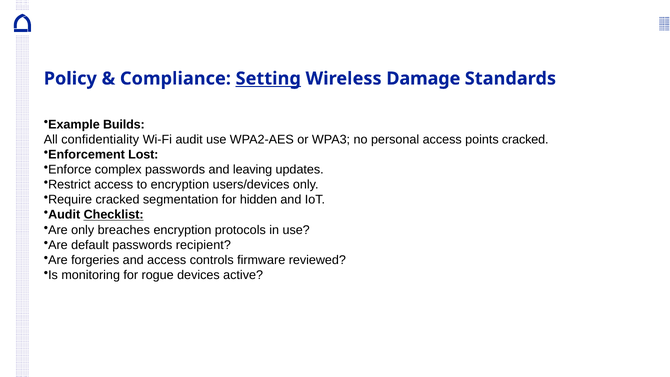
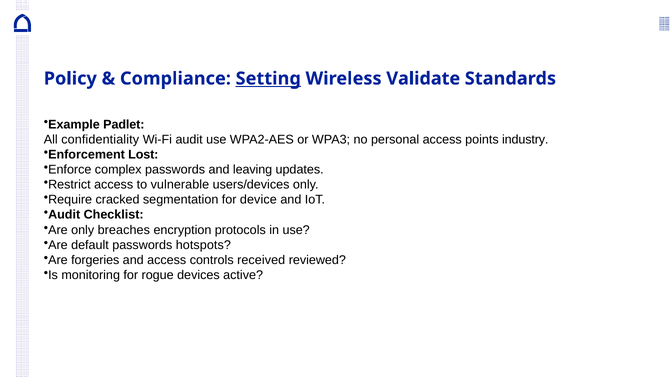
Damage: Damage -> Validate (423, 79)
Builds: Builds -> Padlet (124, 124)
points cracked: cracked -> industry (525, 139)
to encryption: encryption -> vulnerable (180, 185)
hidden: hidden -> device (258, 200)
Checklist underline: present -> none (114, 215)
recipient: recipient -> hotspots (203, 245)
firmware: firmware -> received (261, 260)
